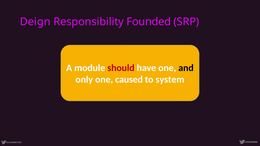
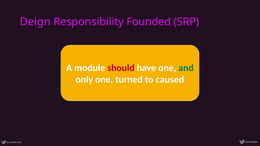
and colour: black -> green (186, 68)
caused: caused -> turned (129, 80)
system: system -> caused (170, 80)
